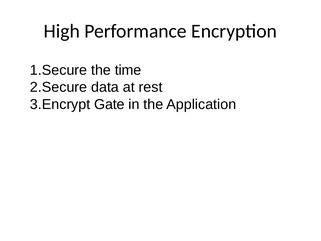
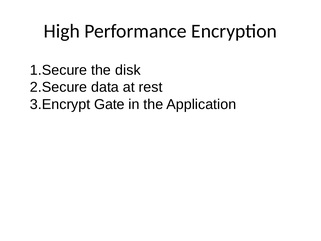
time: time -> disk (128, 70)
